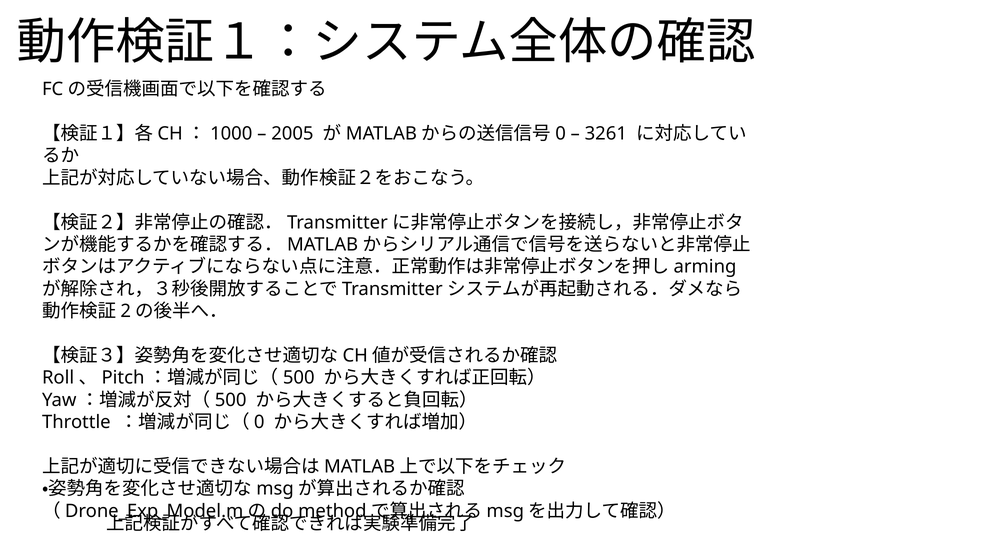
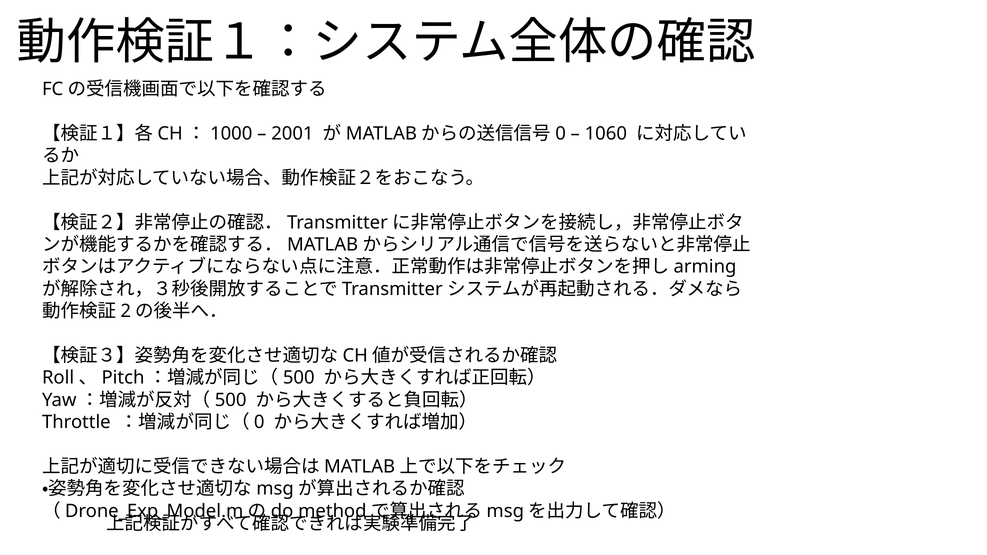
2005: 2005 -> 2001 (292, 134)
3261: 3261 -> 1060 (606, 134)
